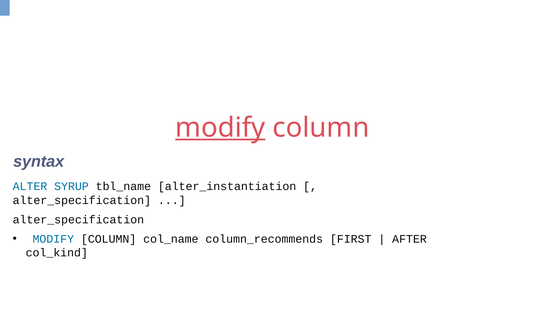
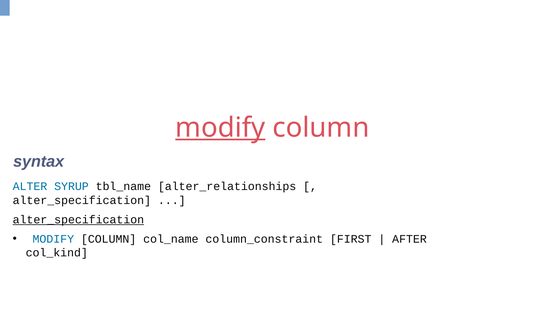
alter_instantiation: alter_instantiation -> alter_relationships (227, 186)
alter_specification underline: none -> present (78, 219)
column_recommends: column_recommends -> column_constraint (264, 239)
